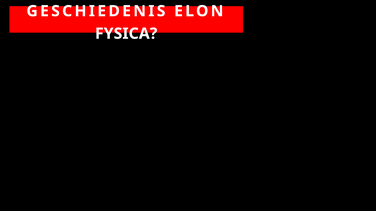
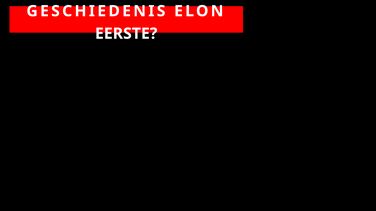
FYSICA: FYSICA -> EERSTE (126, 34)
